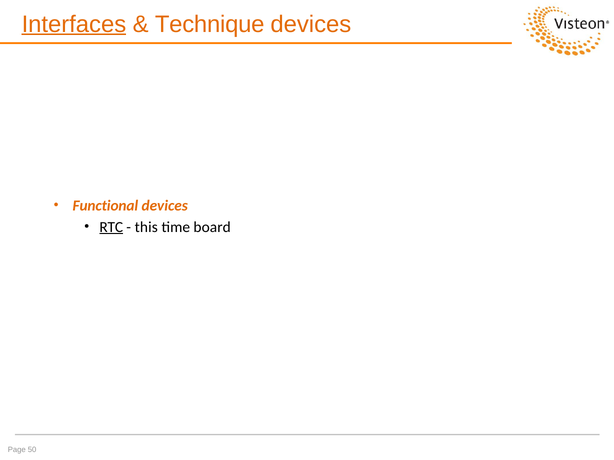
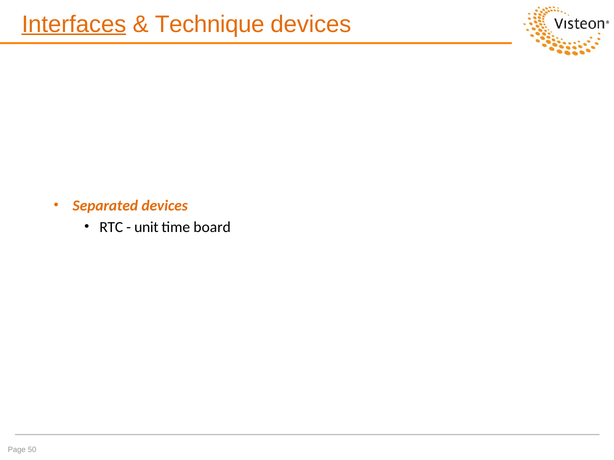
Functional: Functional -> Separated (105, 206)
RTC underline: present -> none (111, 227)
this: this -> unit (146, 227)
